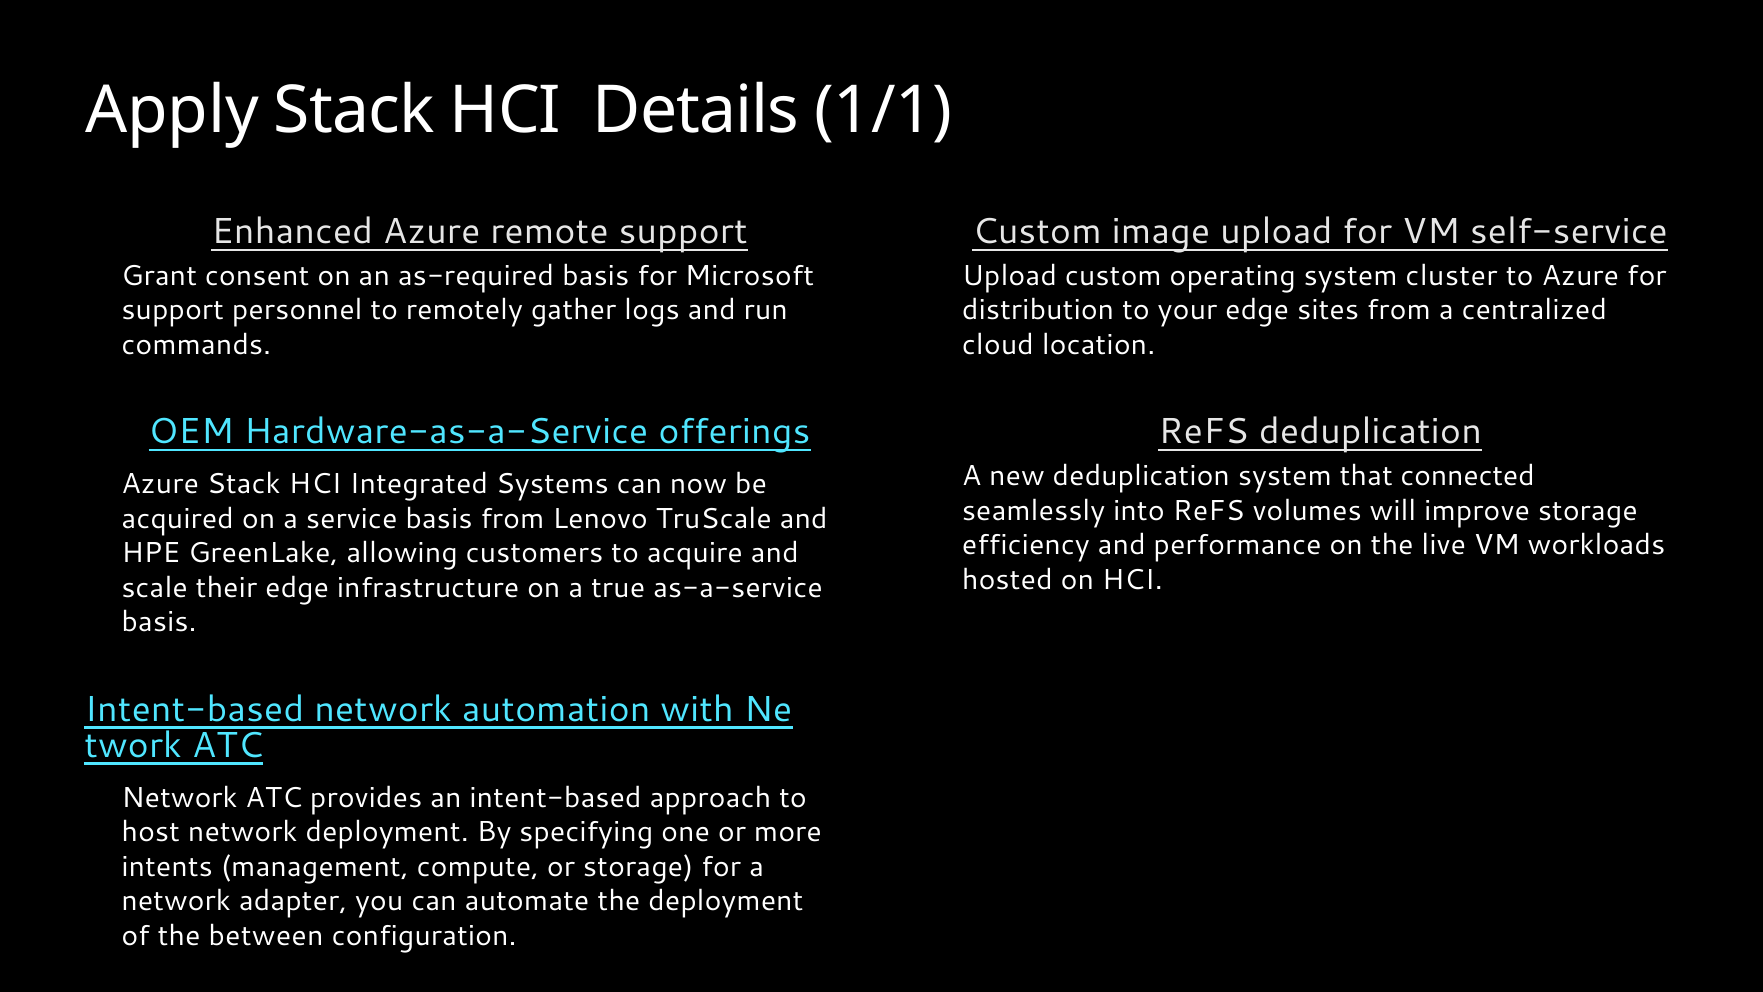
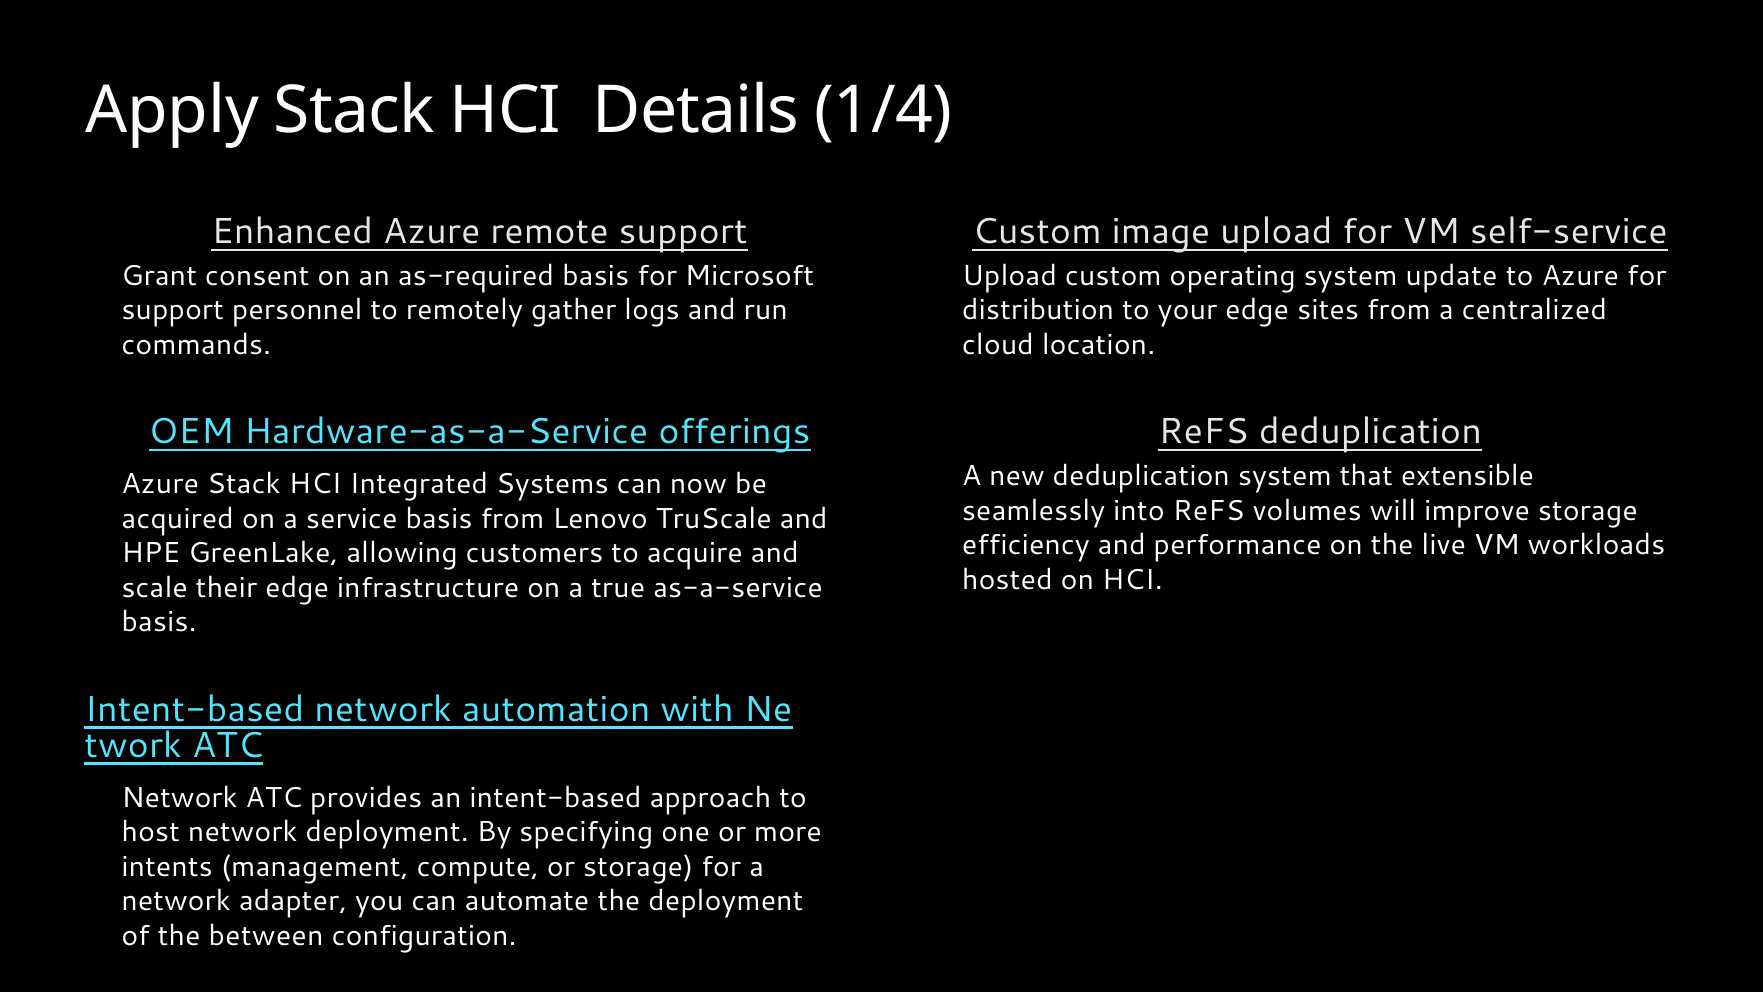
1/1: 1/1 -> 1/4 (883, 110)
cluster: cluster -> update (1452, 276)
connected: connected -> extensible (1467, 476)
